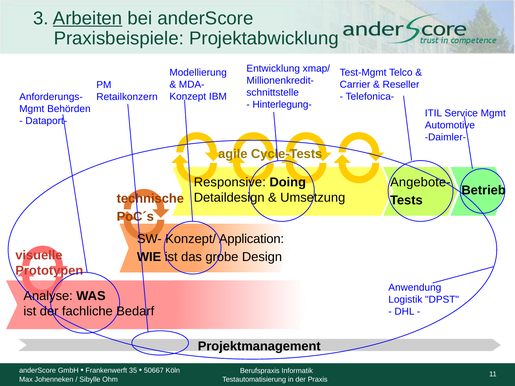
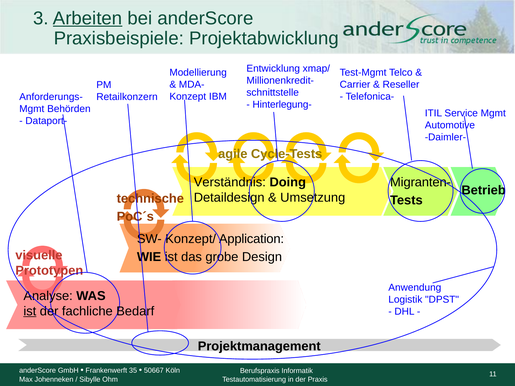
Responsive: Responsive -> Verständnis (230, 182)
Angebote-: Angebote- -> Migranten- (420, 182)
ist underline: none -> present (30, 311)
